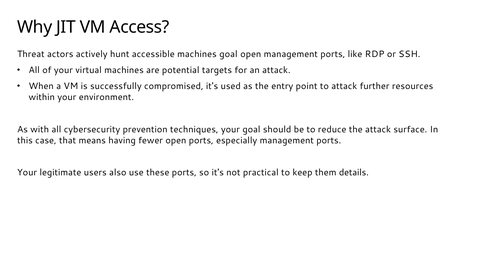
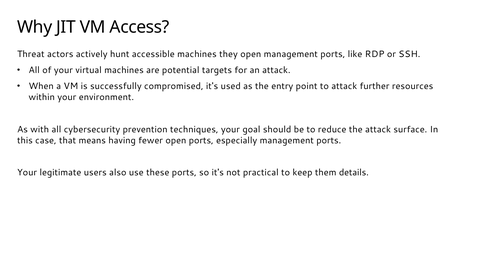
machines goal: goal -> they (228, 54)
